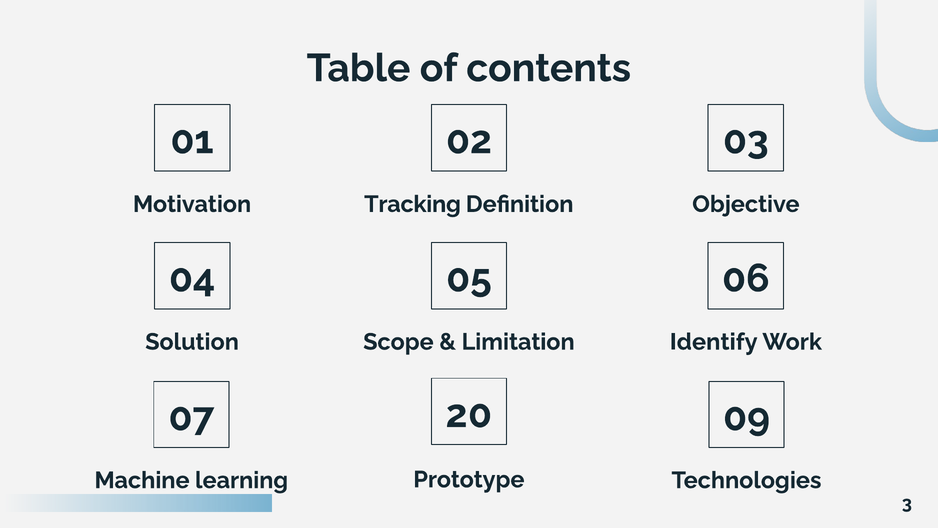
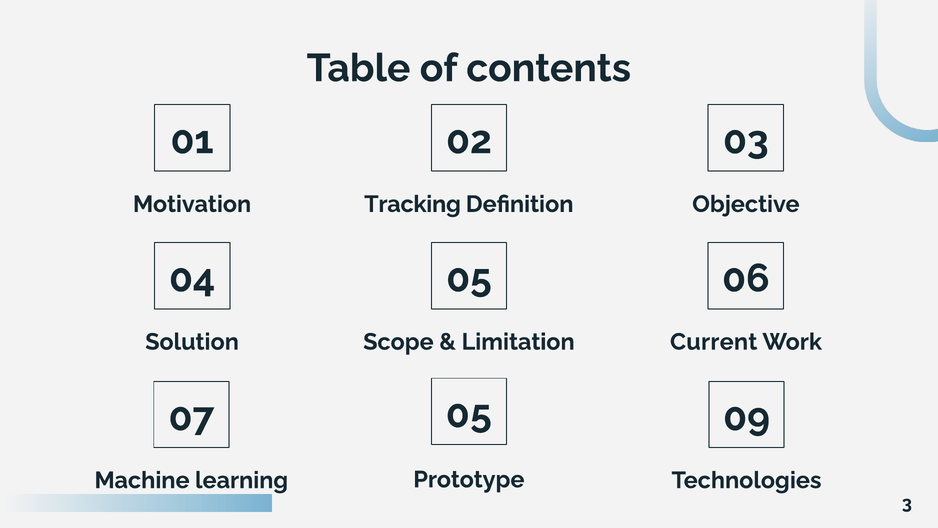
Identify: Identify -> Current (714, 342)
07 20: 20 -> 05 (469, 414)
